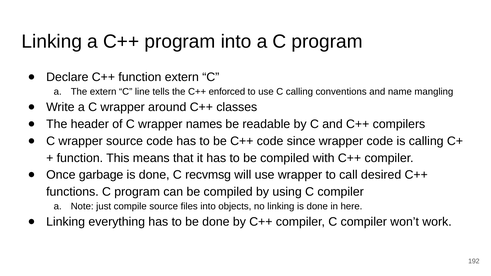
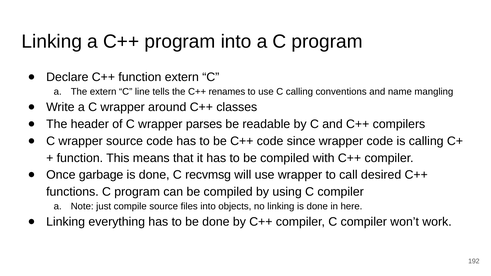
enforced: enforced -> renames (227, 92)
names: names -> parses (204, 124)
